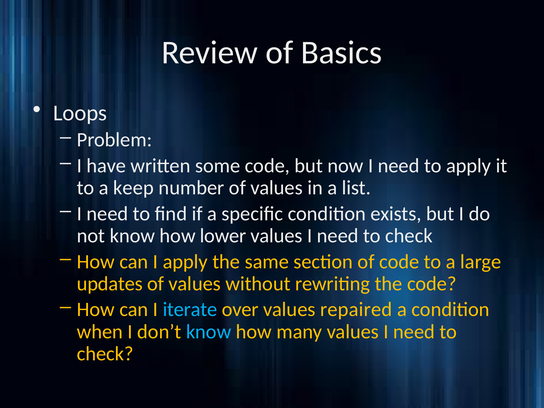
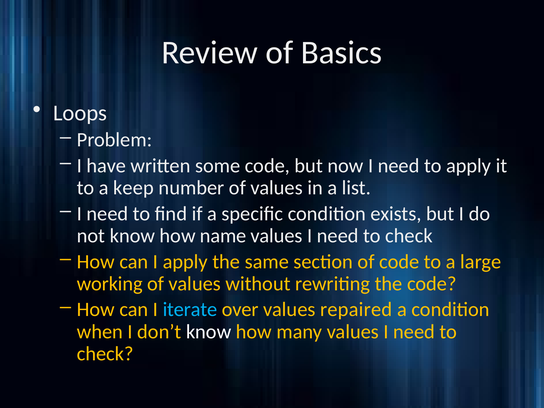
lower: lower -> name (223, 236)
updates: updates -> working (110, 284)
know colour: light blue -> white (209, 332)
